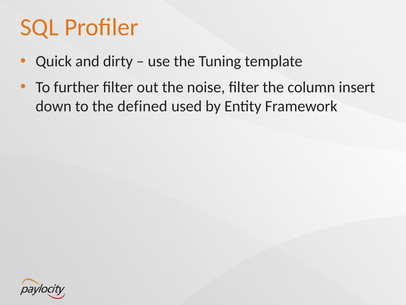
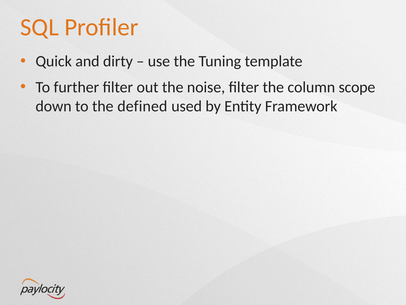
insert: insert -> scope (357, 87)
